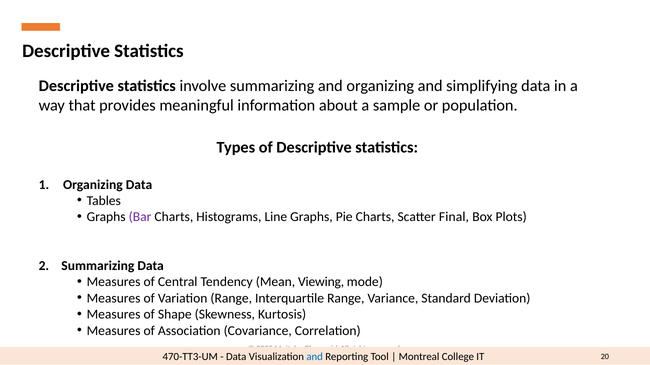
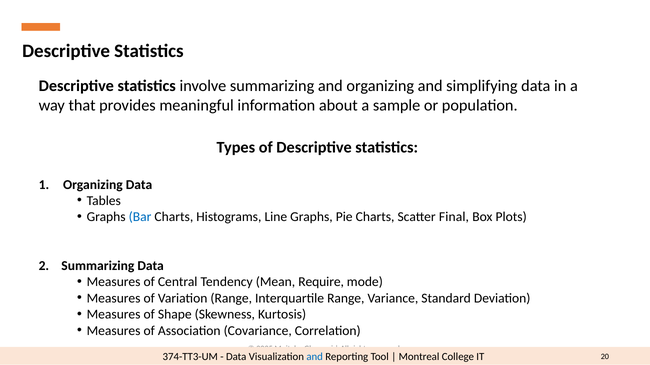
Bar colour: purple -> blue (140, 217)
Viewing: Viewing -> Require (321, 282)
470-TT3-UM: 470-TT3-UM -> 374-TT3-UM (190, 357)
